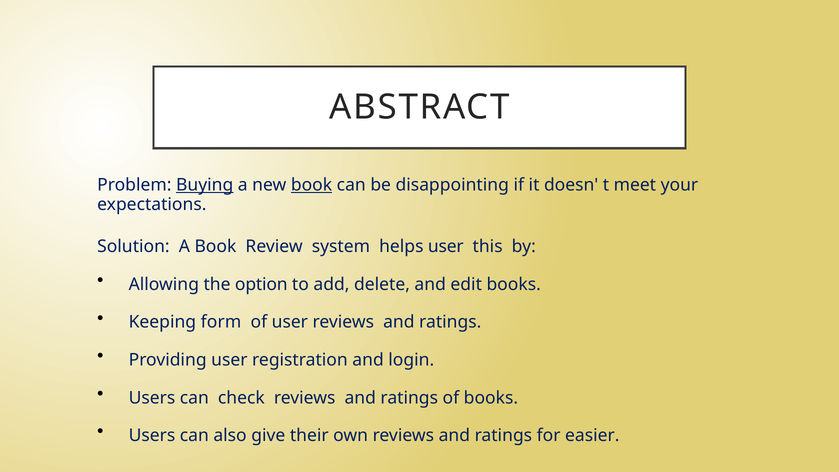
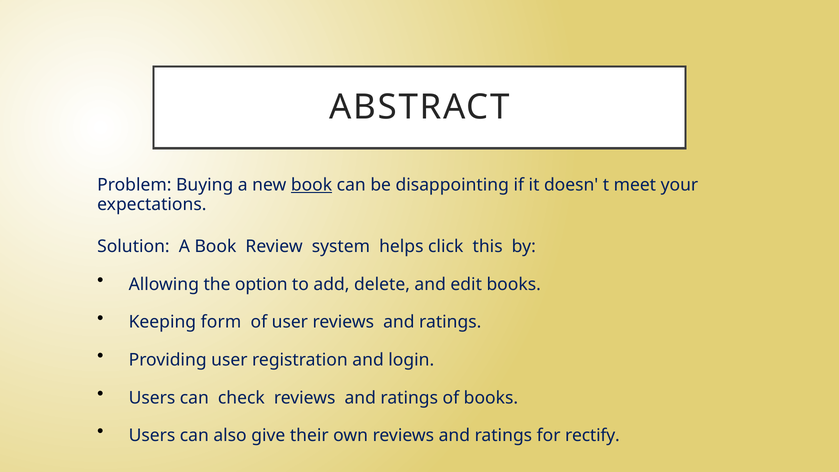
Buying underline: present -> none (205, 185)
helps user: user -> click (446, 246)
easier: easier -> rectify (592, 436)
